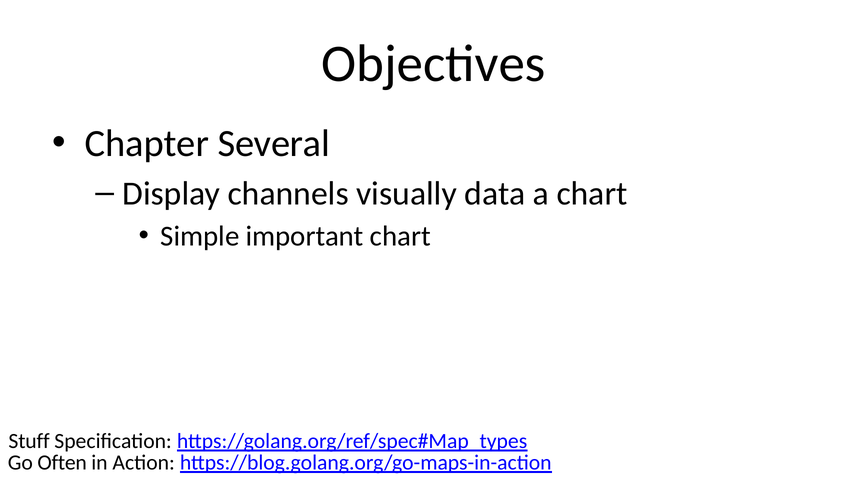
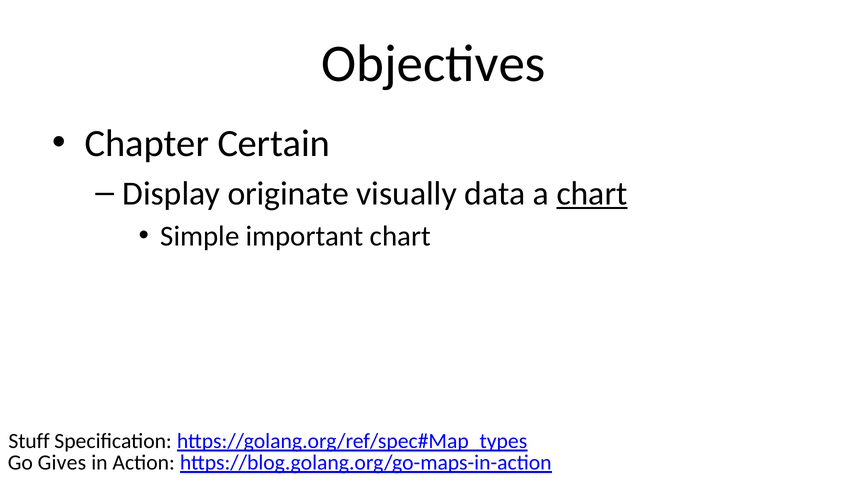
Several: Several -> Certain (274, 144)
channels: channels -> originate (288, 194)
chart underline: none -> present (592, 194)
Often: Often -> Gives (62, 463)
